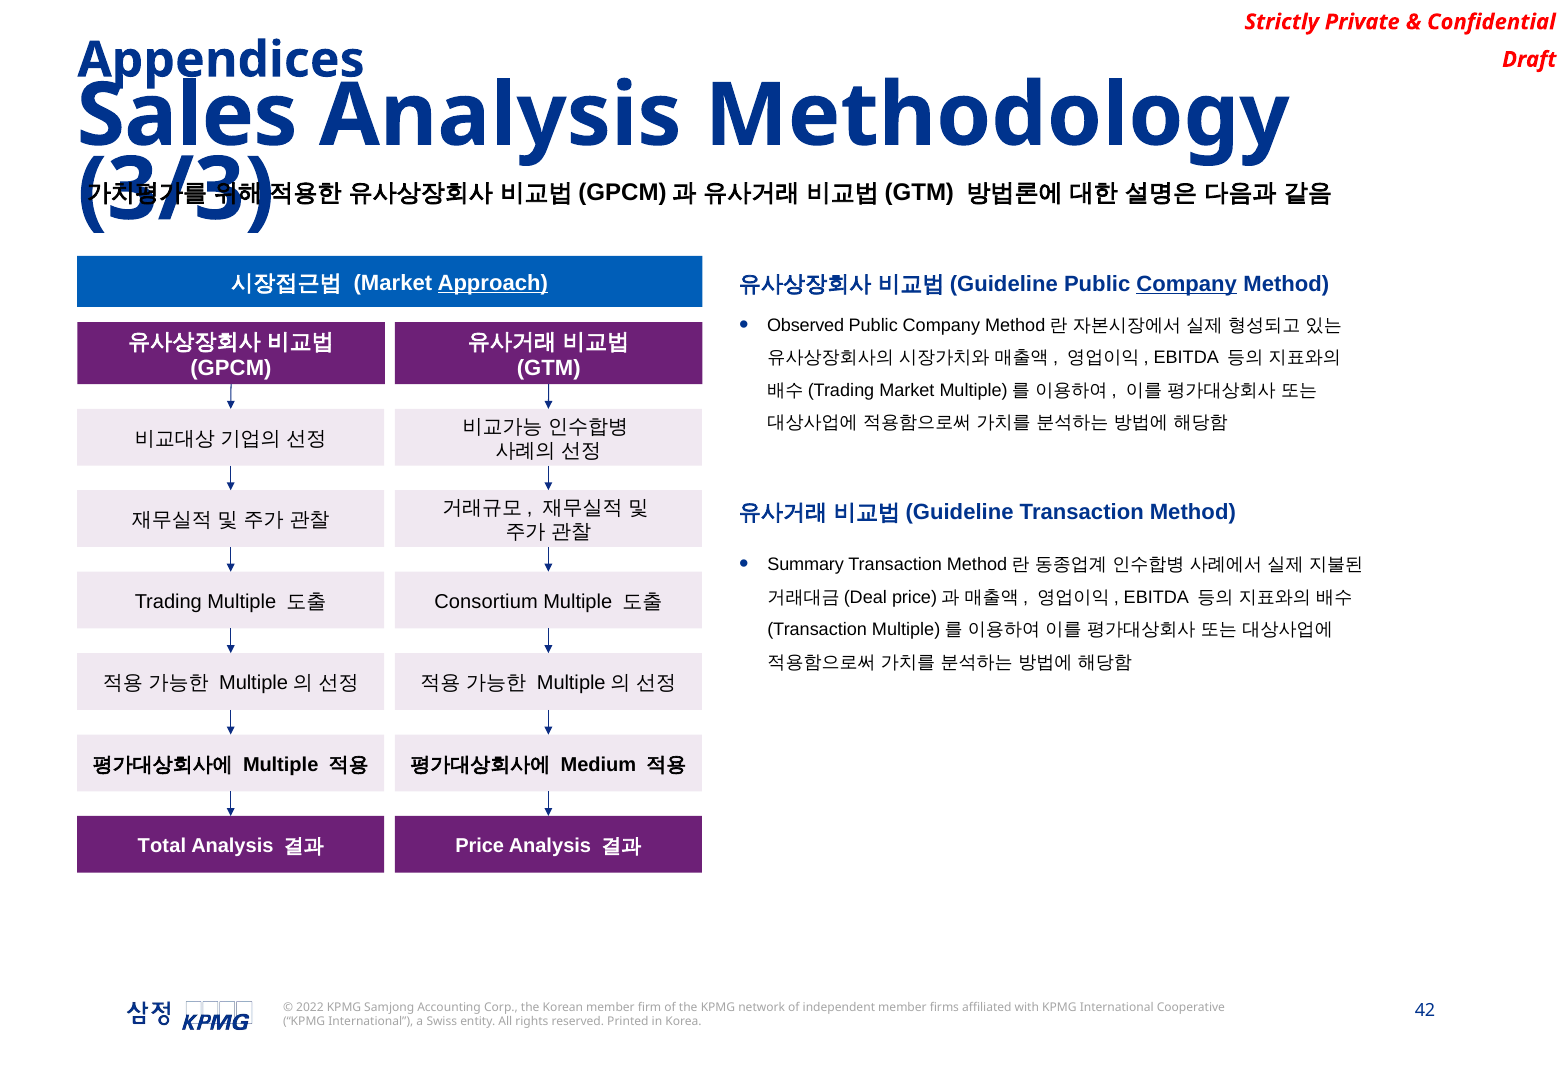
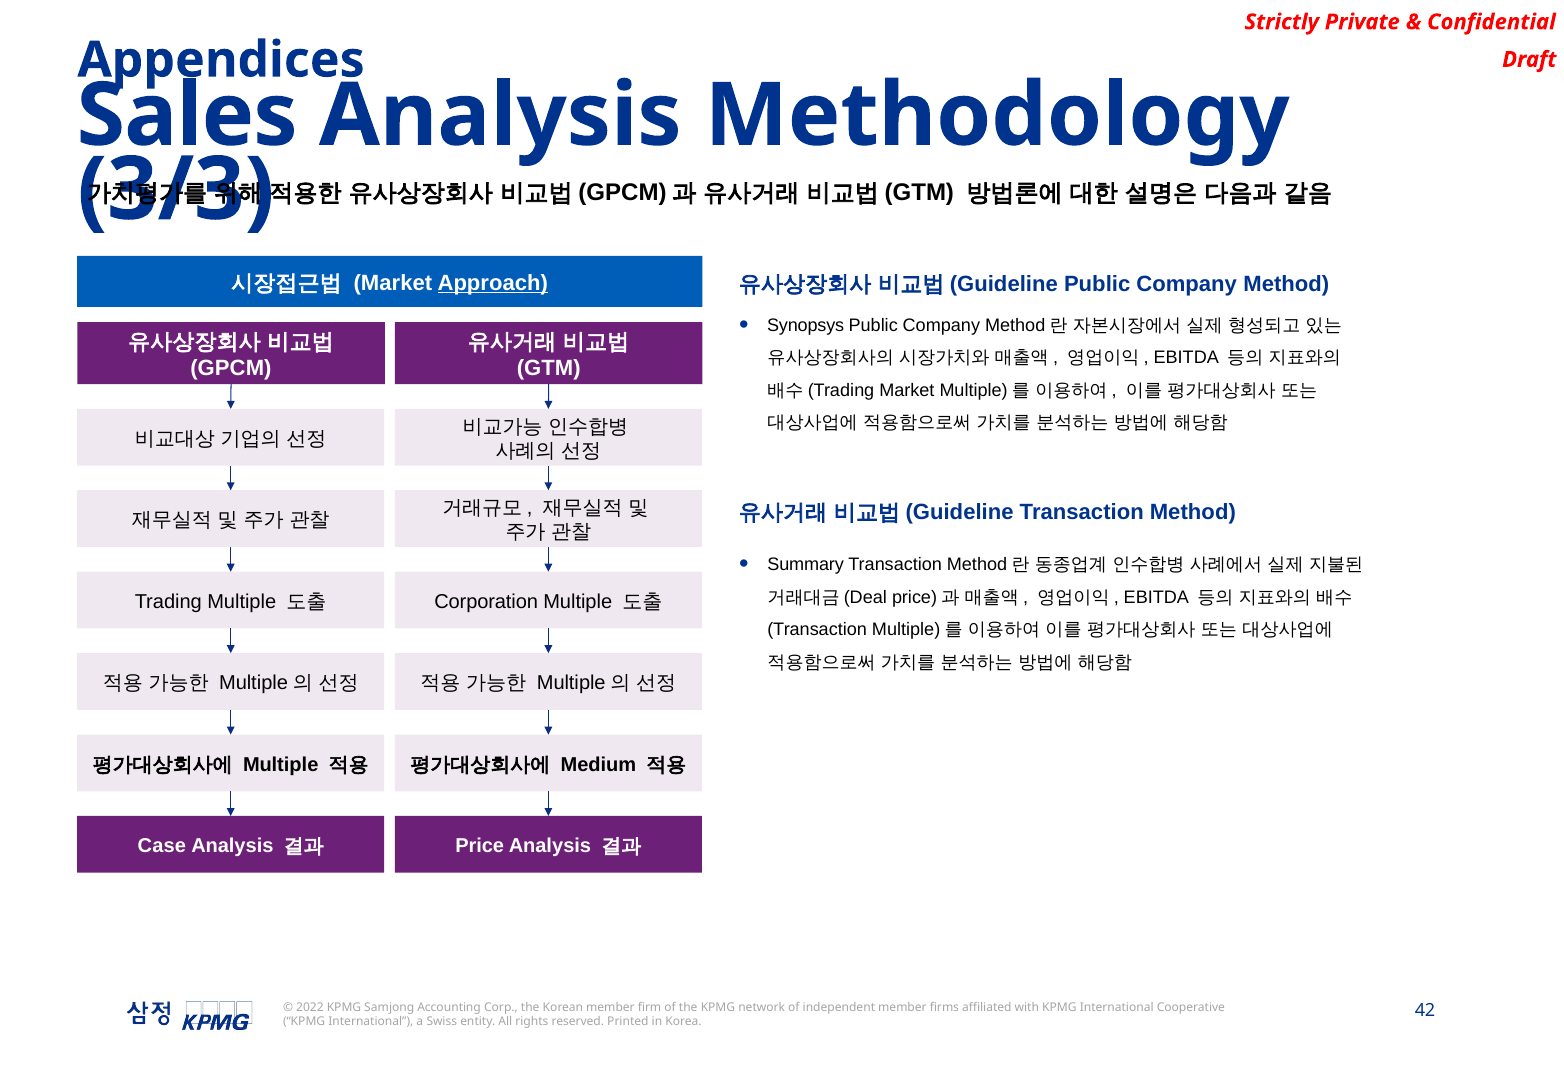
Company underline: present -> none (1187, 284)
Observed: Observed -> Synopsys (806, 325)
Consortium: Consortium -> Corporation (486, 601)
Total: Total -> Case (162, 846)
